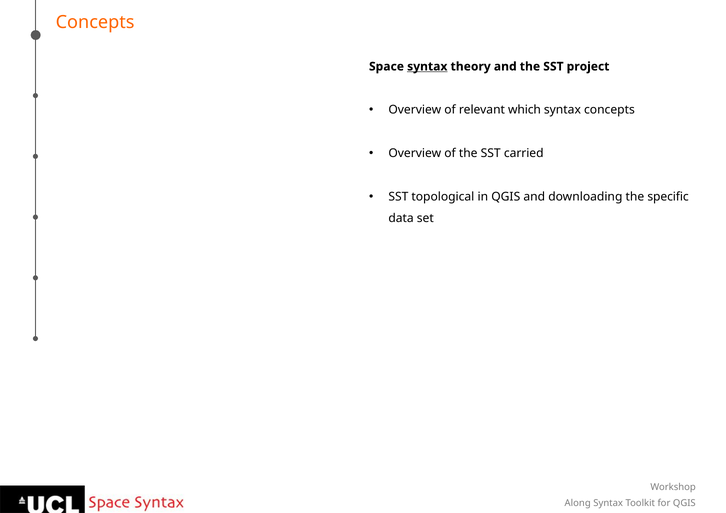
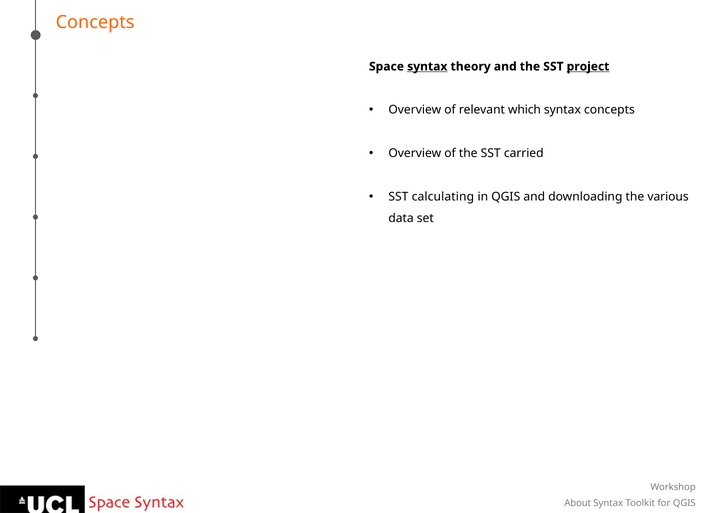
project underline: none -> present (588, 67)
topological: topological -> calculating (443, 197)
specific: specific -> various (668, 197)
Along: Along -> About (578, 504)
